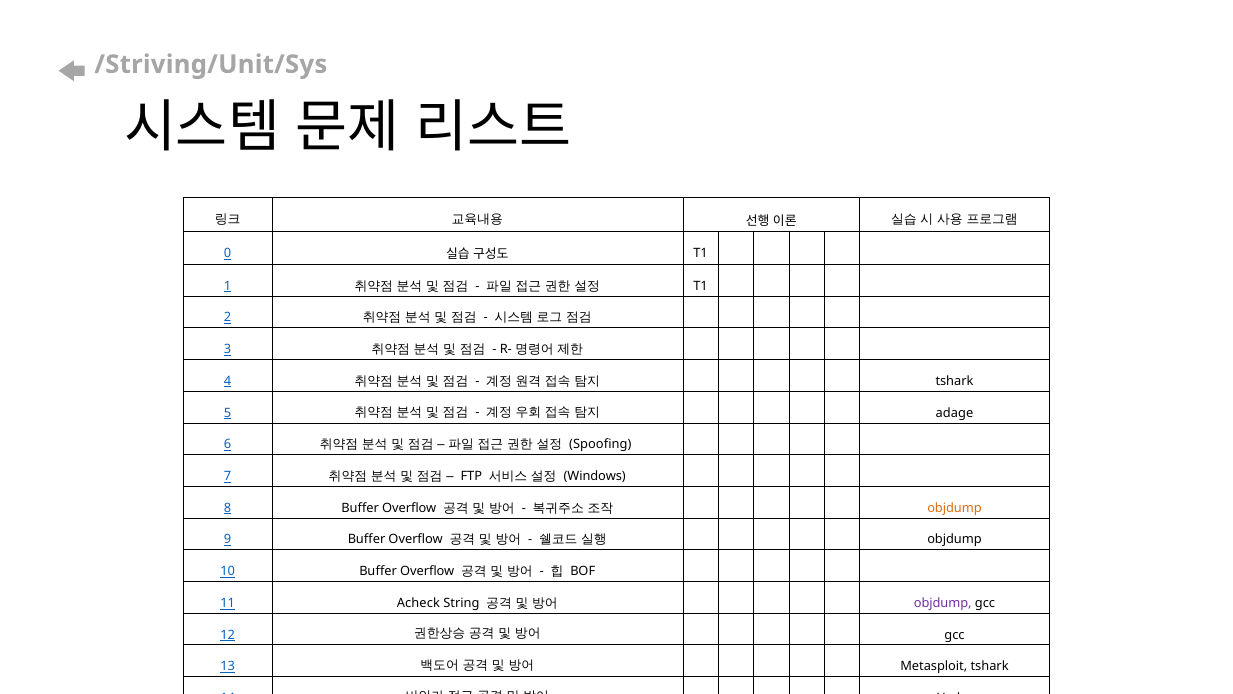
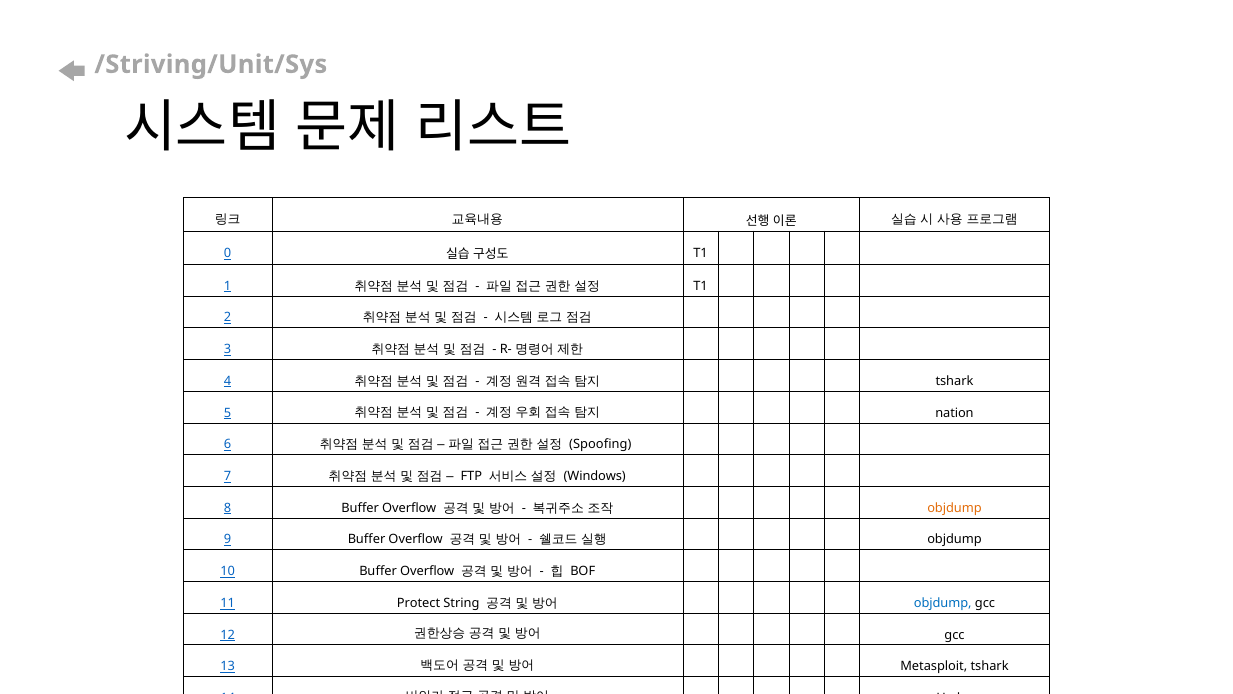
adage: adage -> nation (955, 413)
Acheck: Acheck -> Protect (418, 603)
objdump colour: purple -> blue (943, 603)
